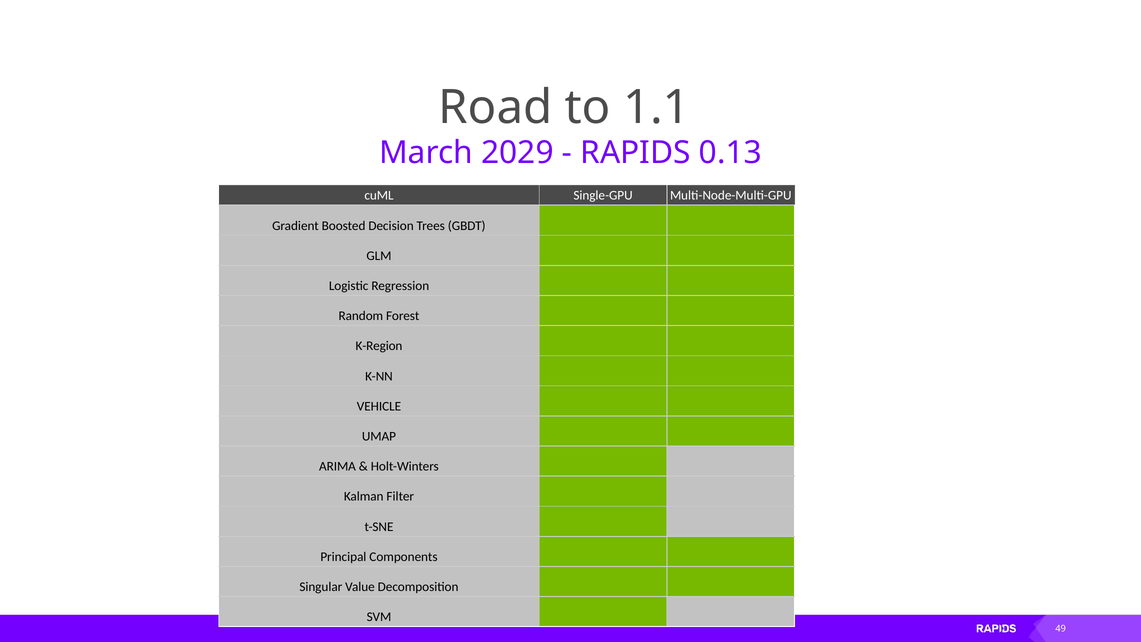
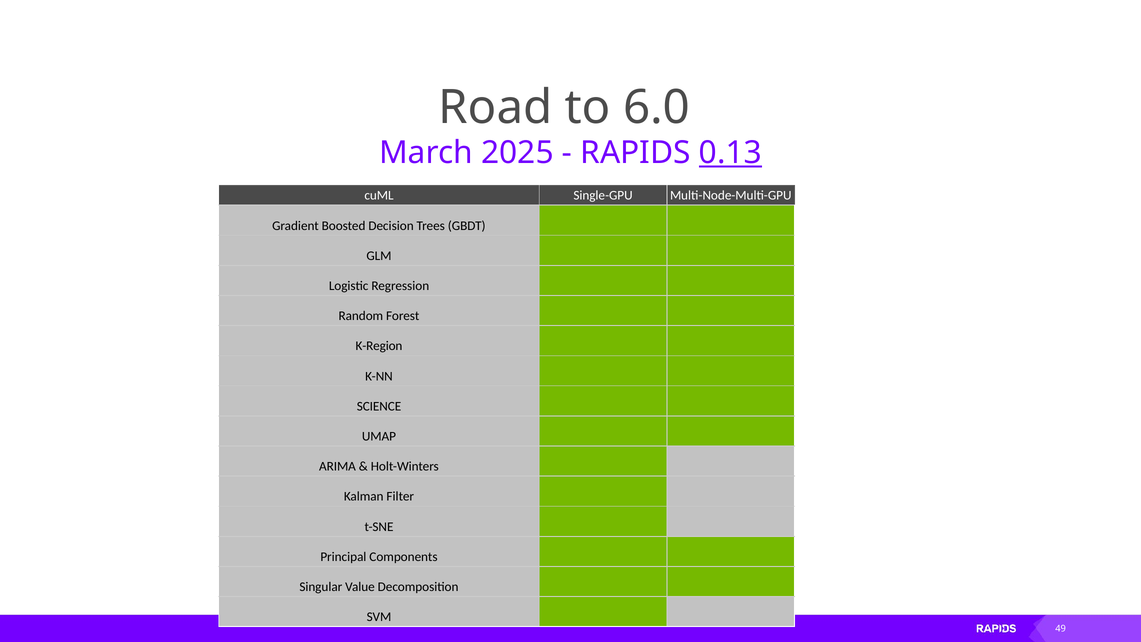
1.1: 1.1 -> 6.0 (657, 107)
2029: 2029 -> 2025 (517, 153)
0.13 underline: none -> present (730, 153)
VEHICLE: VEHICLE -> SCIENCE (379, 406)
